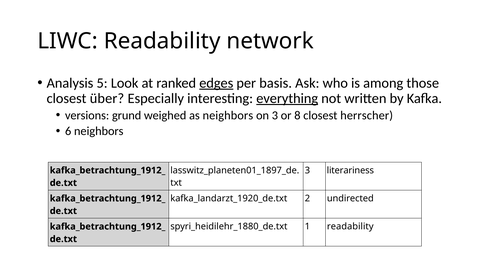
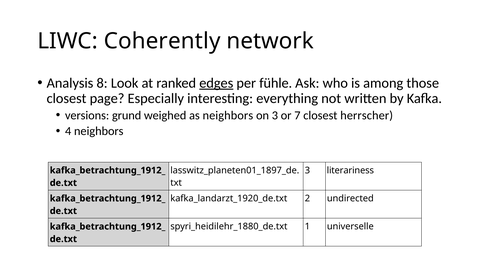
LIWC Readability: Readability -> Coherently (162, 41)
5: 5 -> 8 (102, 83)
basis: basis -> fühle (276, 83)
über: über -> page (107, 98)
everything underline: present -> none (287, 98)
8: 8 -> 7 (297, 115)
6: 6 -> 4 (68, 131)
1 readability: readability -> universelle (350, 227)
